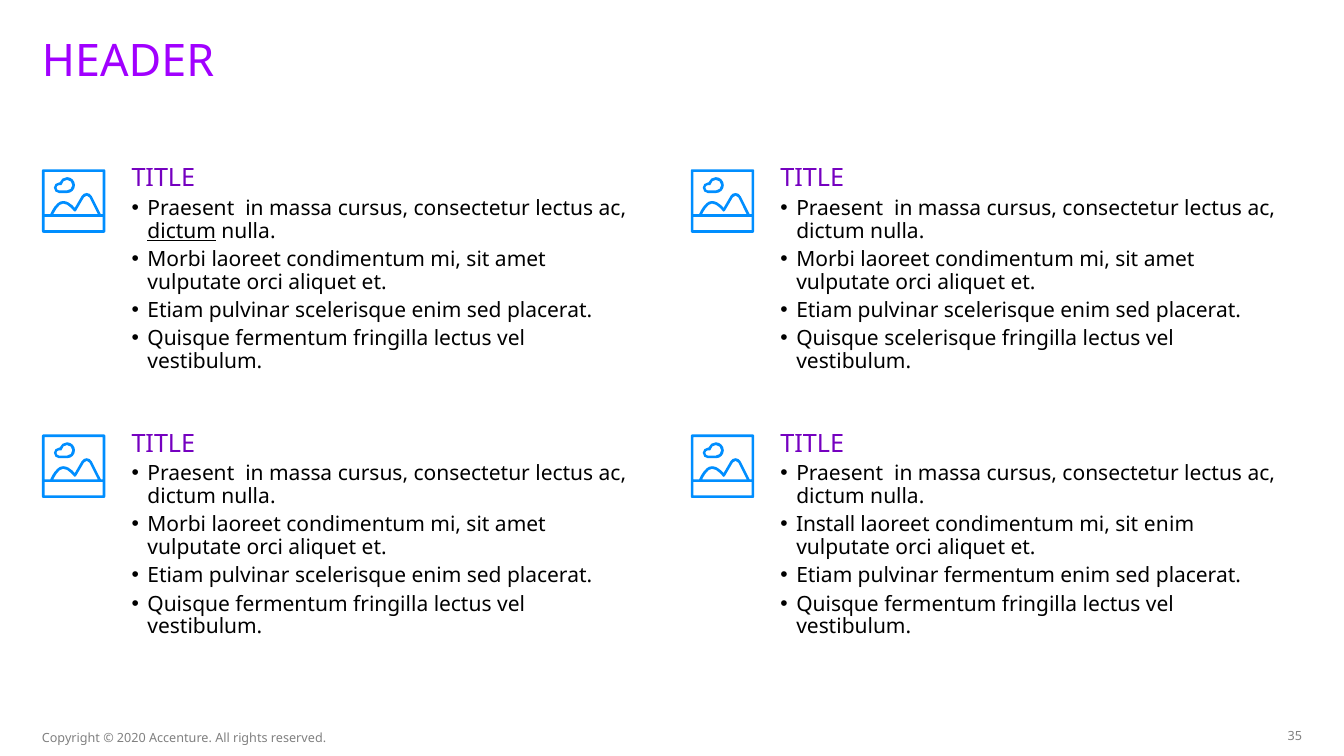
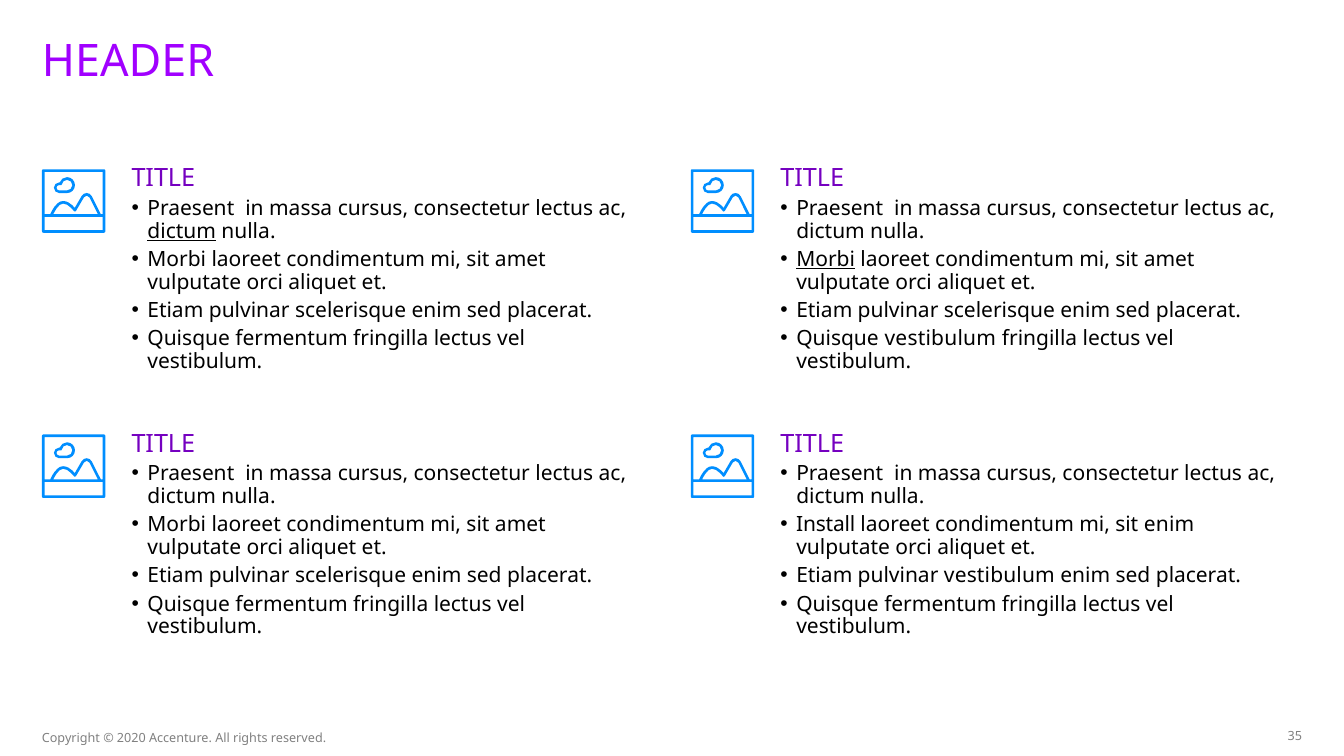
Morbi underline: none -> present (826, 260)
Quisque scelerisque: scelerisque -> vestibulum (940, 339)
pulvinar fermentum: fermentum -> vestibulum (999, 576)
